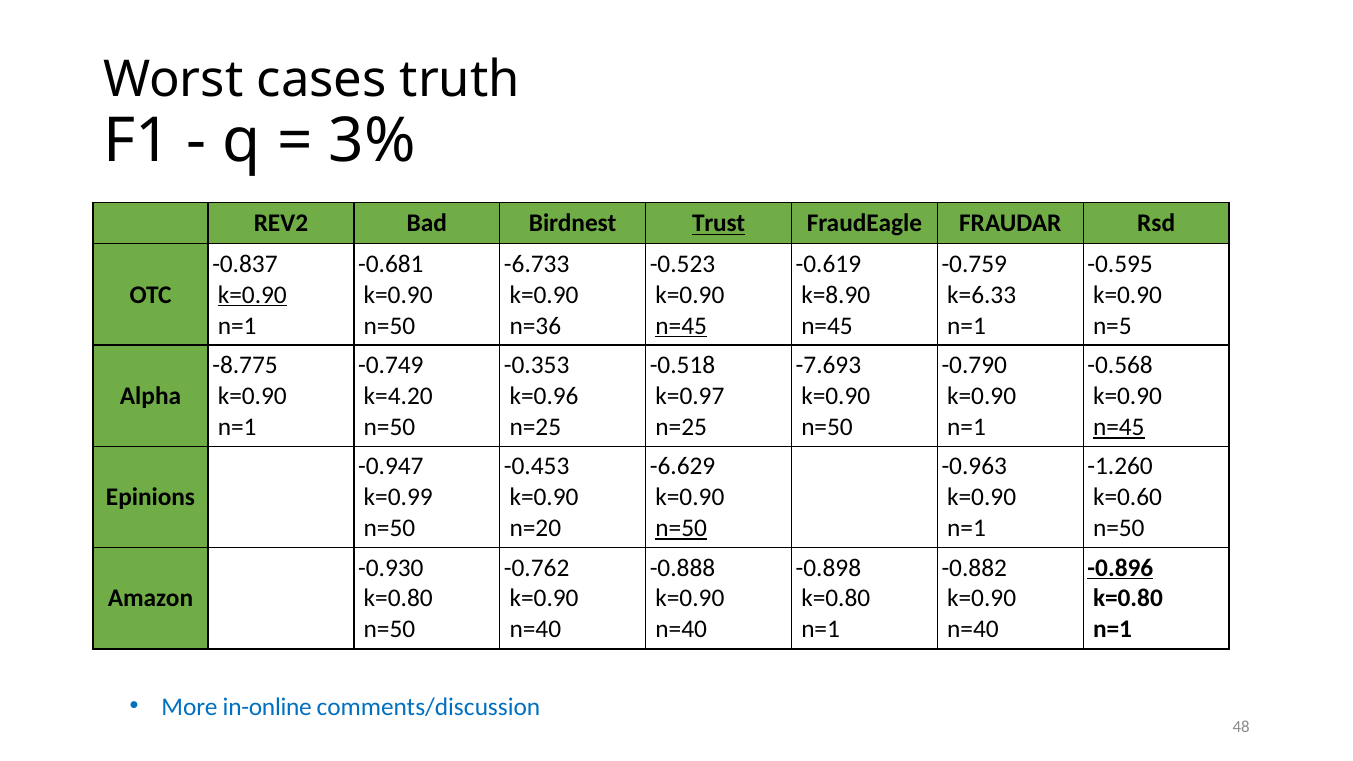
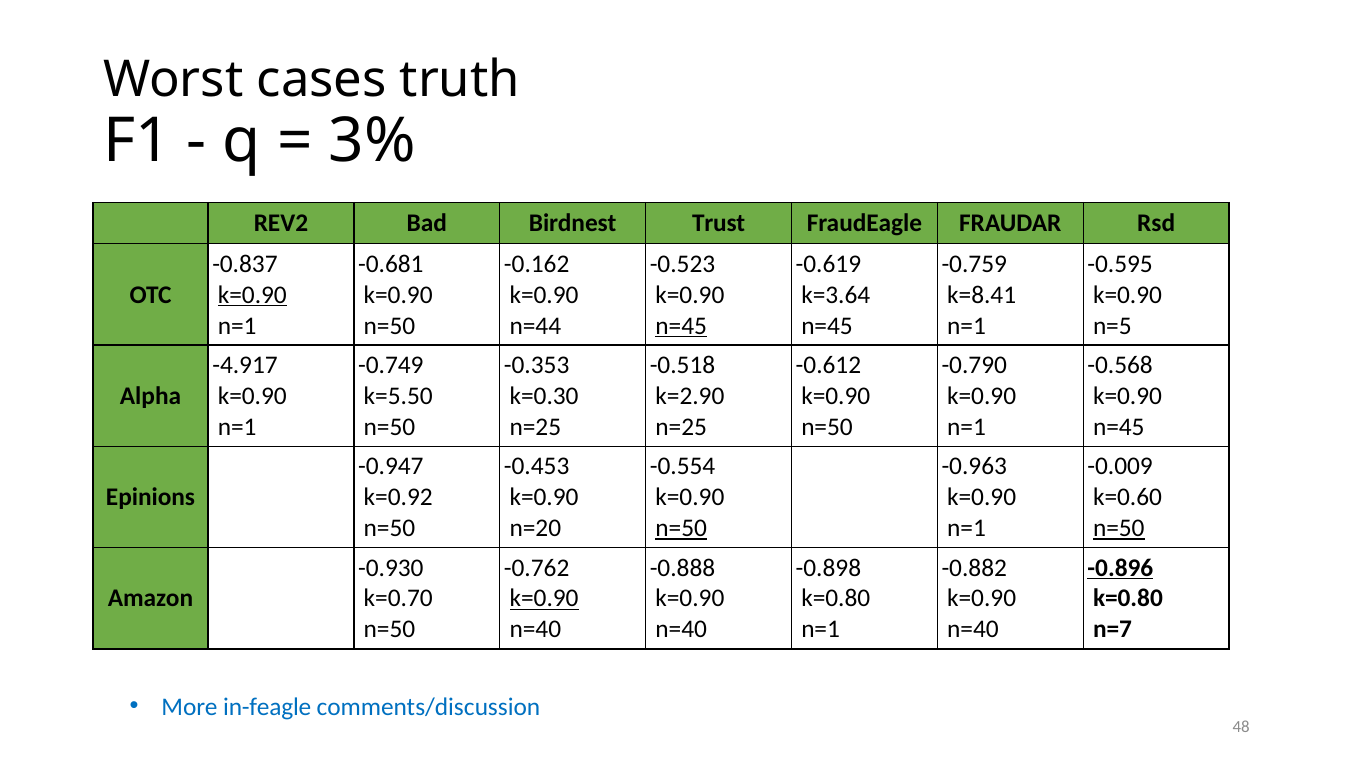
Trust underline: present -> none (719, 223)
-6.733: -6.733 -> -0.162 (537, 264)
k=8.90: k=8.90 -> k=3.64 (836, 295)
k=6.33: k=6.33 -> k=8.41 (982, 295)
n=36: n=36 -> n=44 (535, 326)
-8.775: -8.775 -> -4.917 (245, 365)
-7.693: -7.693 -> -0.612 (828, 365)
k=4.20: k=4.20 -> k=5.50 (398, 396)
k=0.96: k=0.96 -> k=0.30 (544, 396)
k=0.97: k=0.97 -> k=2.90 (690, 396)
n=45 underline: present -> none (1119, 427)
-6.629: -6.629 -> -0.554 (683, 466)
-1.260: -1.260 -> -0.009 (1120, 466)
k=0.99: k=0.99 -> k=0.92 (398, 497)
n=50 underline: none -> present (1119, 528)
k=0.80: k=0.80 -> k=0.70 (398, 599)
k=0.90 underline: none -> present (544, 599)
n=1: n=1 -> n=7 (1113, 630)
in-online: in-online -> in-feagle (267, 707)
